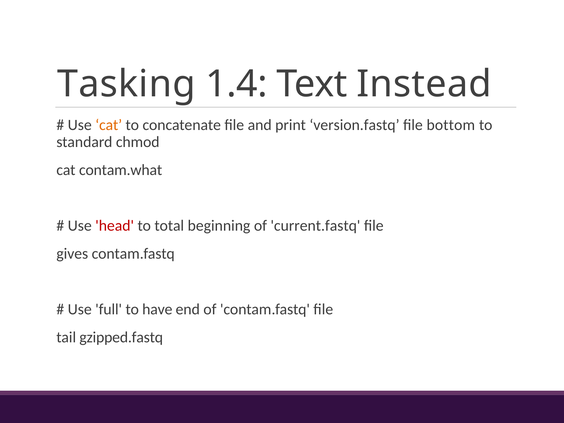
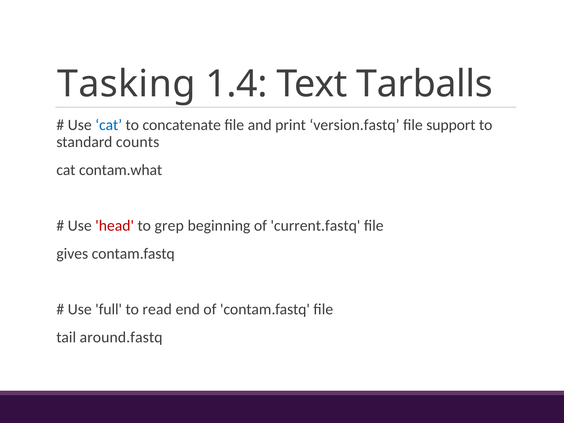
Instead: Instead -> Tarballs (425, 84)
cat colour: orange -> blue (109, 125)
bottom: bottom -> support (451, 125)
chmod: chmod -> counts (138, 142)
total: total -> grep (169, 226)
have: have -> read (157, 309)
gzipped.fastq: gzipped.fastq -> around.fastq (121, 337)
